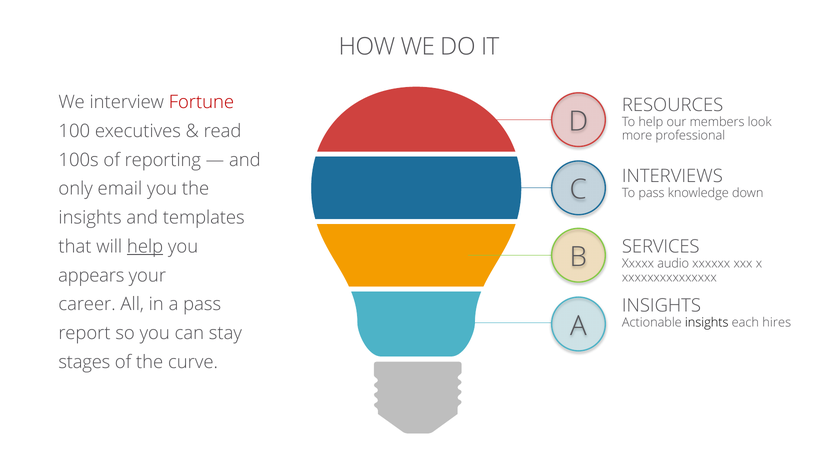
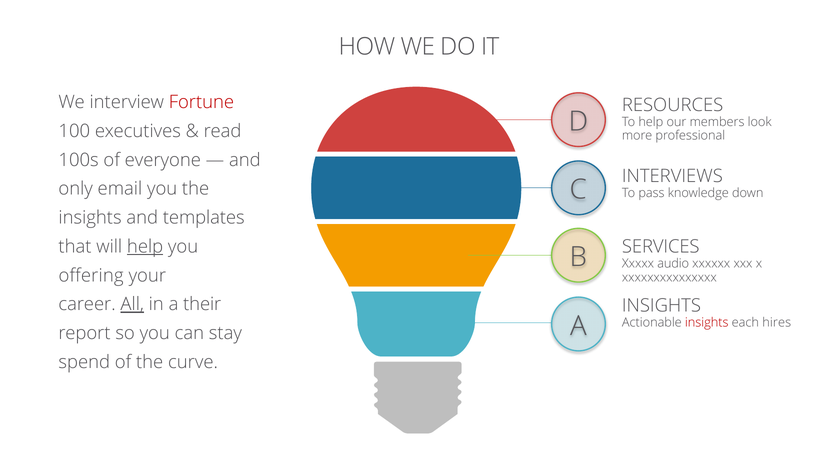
reporting: reporting -> everyone (163, 160)
appears: appears -> offering (91, 275)
All underline: none -> present (132, 304)
a pass: pass -> their (202, 304)
insights colour: black -> red (707, 322)
stages: stages -> spend (84, 362)
